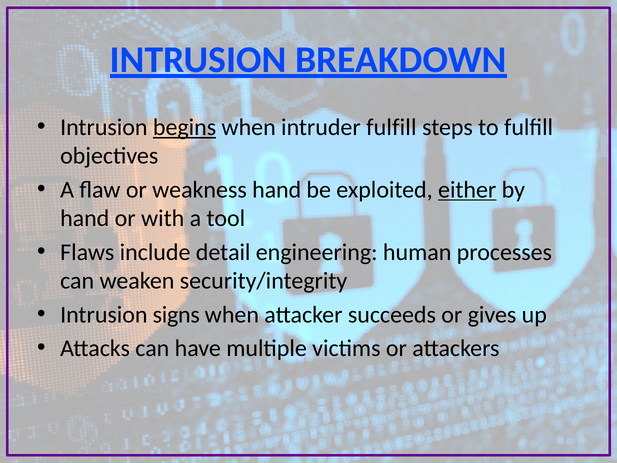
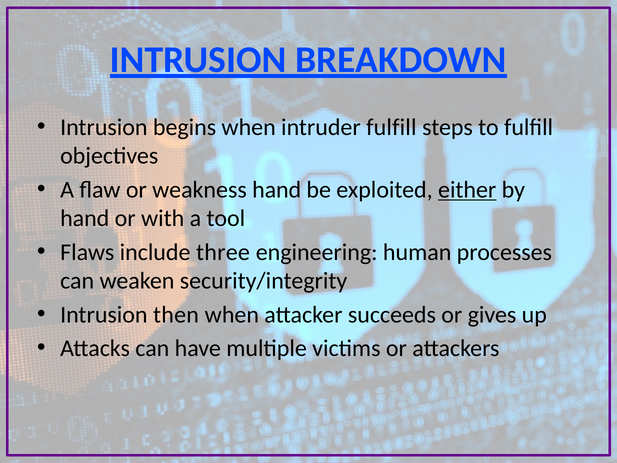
begins underline: present -> none (185, 127)
detail: detail -> three (223, 252)
signs: signs -> then (176, 314)
